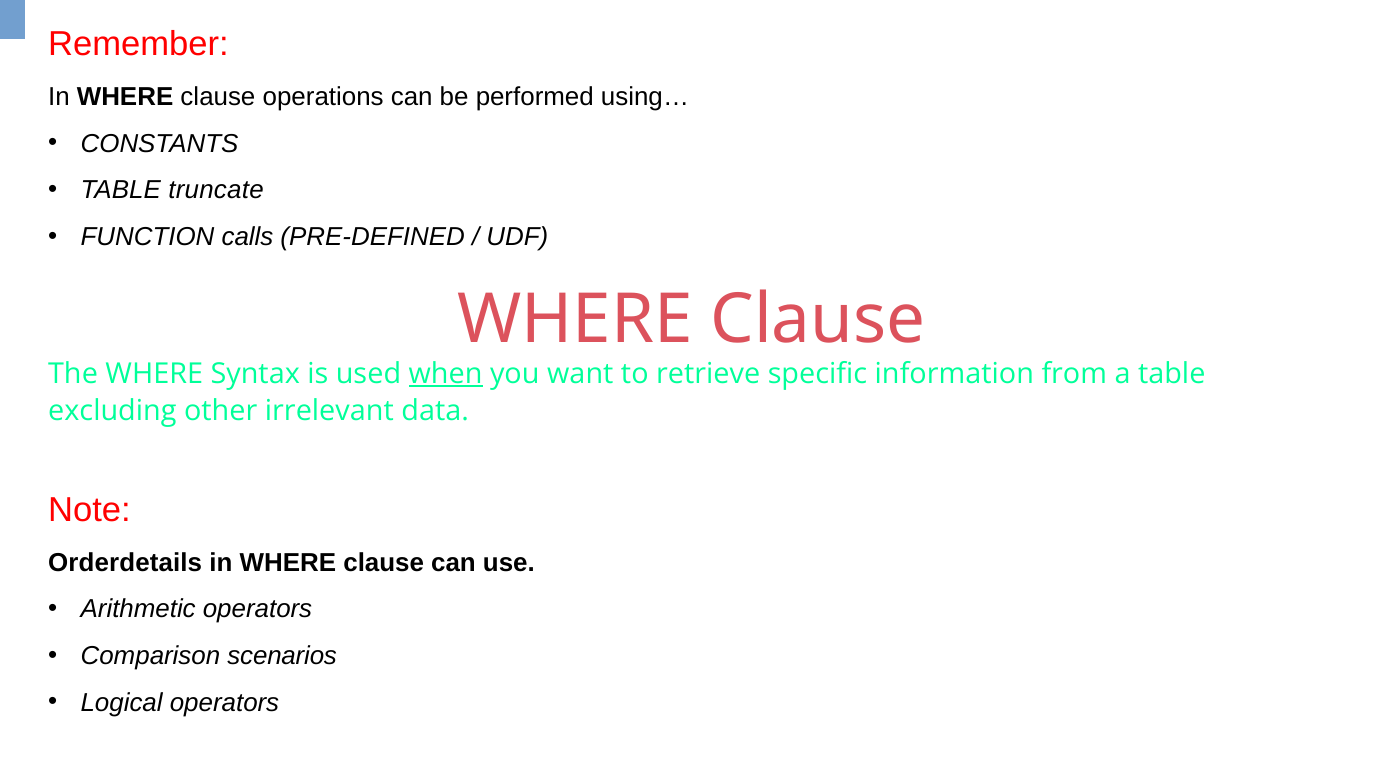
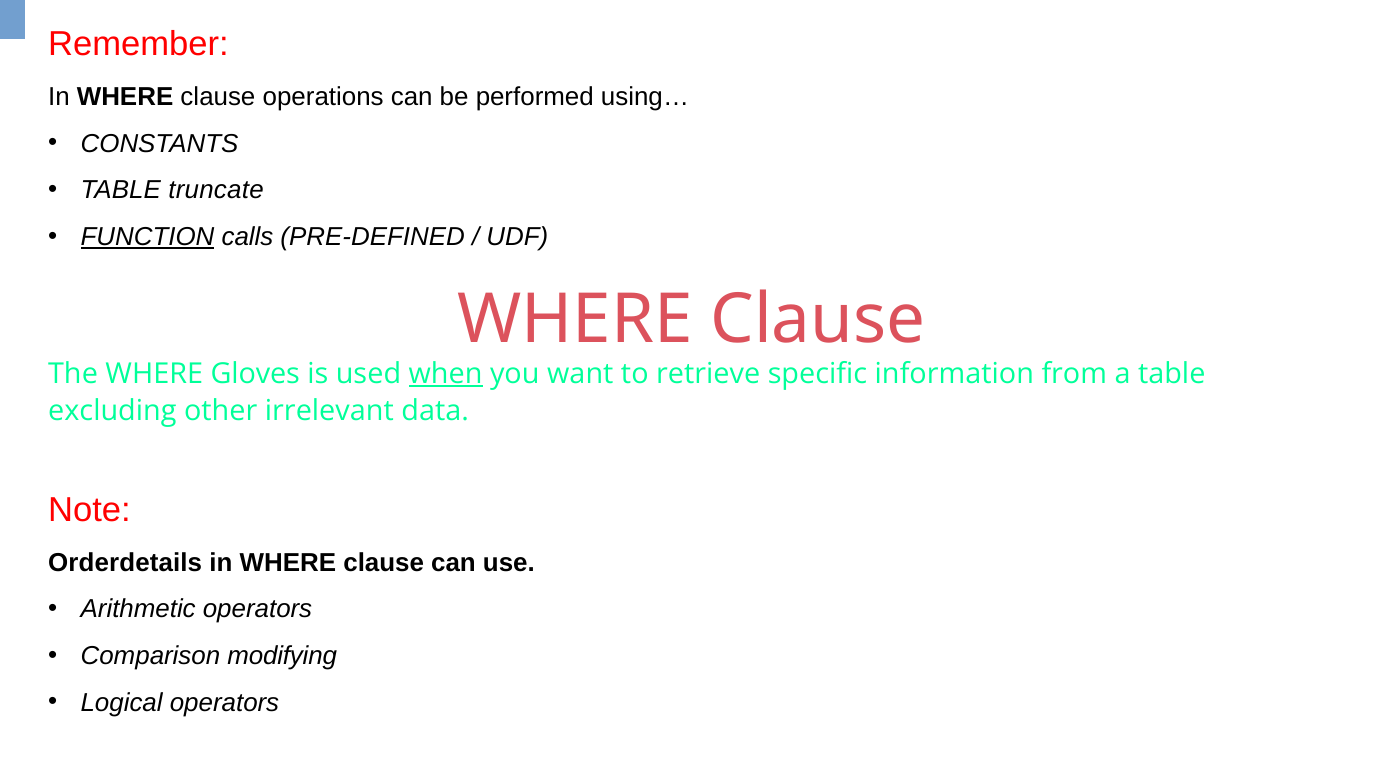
FUNCTION underline: none -> present (148, 237)
Syntax: Syntax -> Gloves (255, 374)
scenarios: scenarios -> modifying (282, 656)
